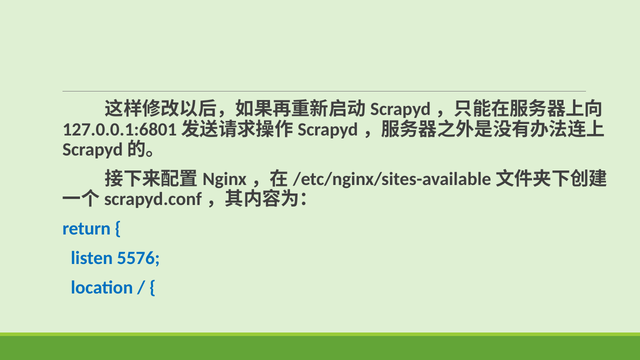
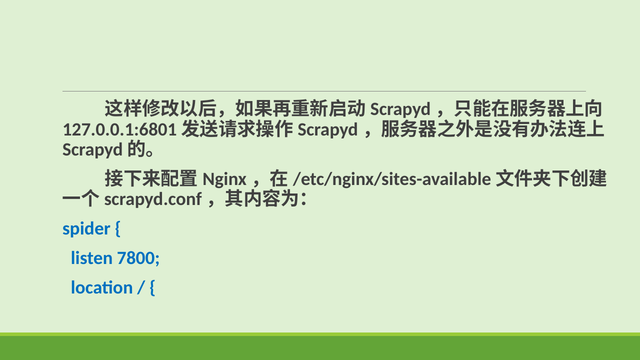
return: return -> spider (86, 229)
5576: 5576 -> 7800 (138, 258)
